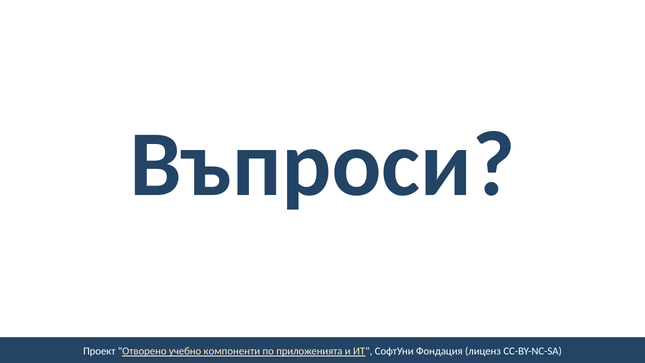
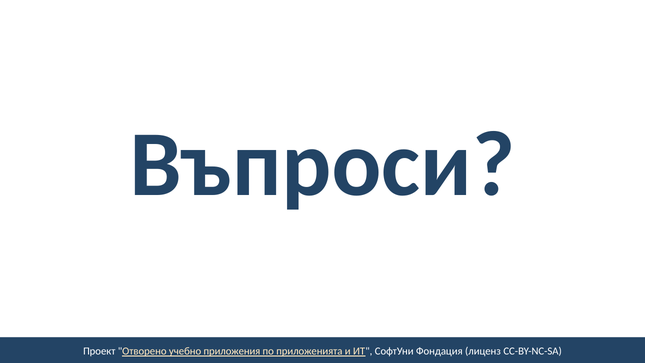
компоненти: компоненти -> приложения (232, 351)
